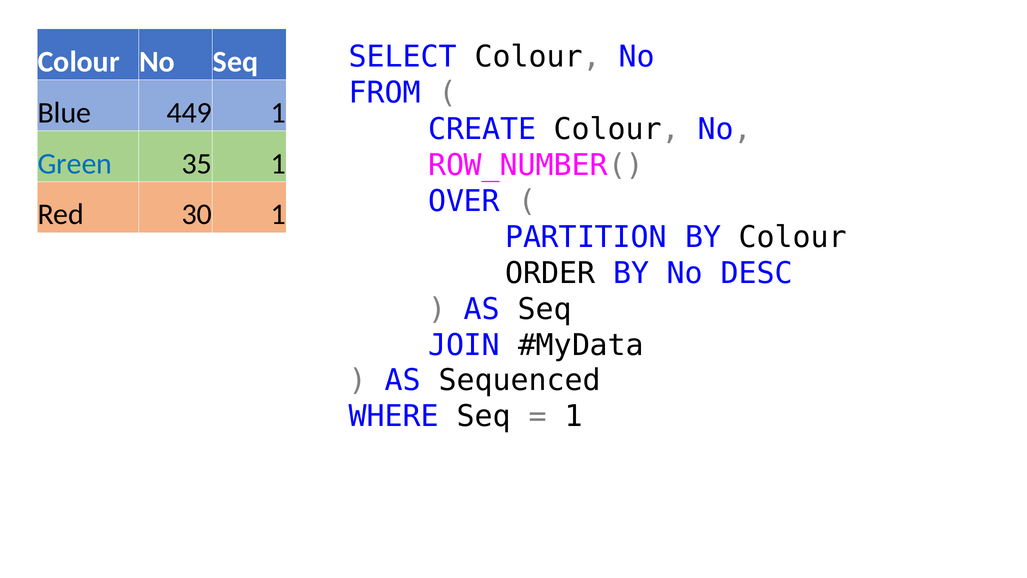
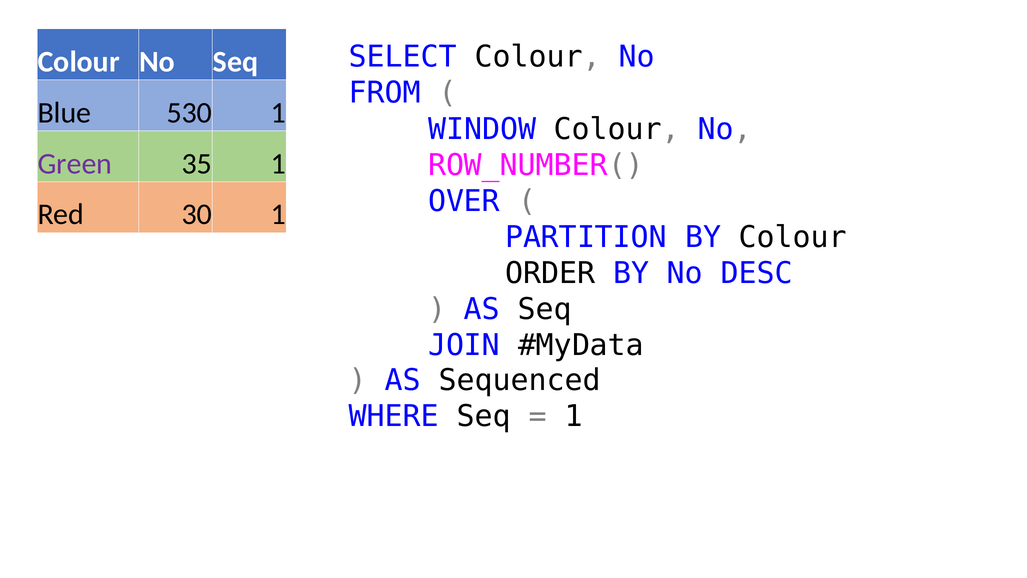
449: 449 -> 530 (189, 113)
CREATE: CREATE -> WINDOW (482, 129)
Green colour: blue -> purple (75, 164)
